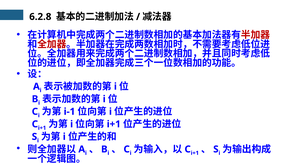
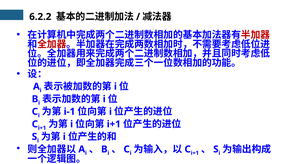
6.2.8: 6.2.8 -> 6.2.2 (40, 17)
